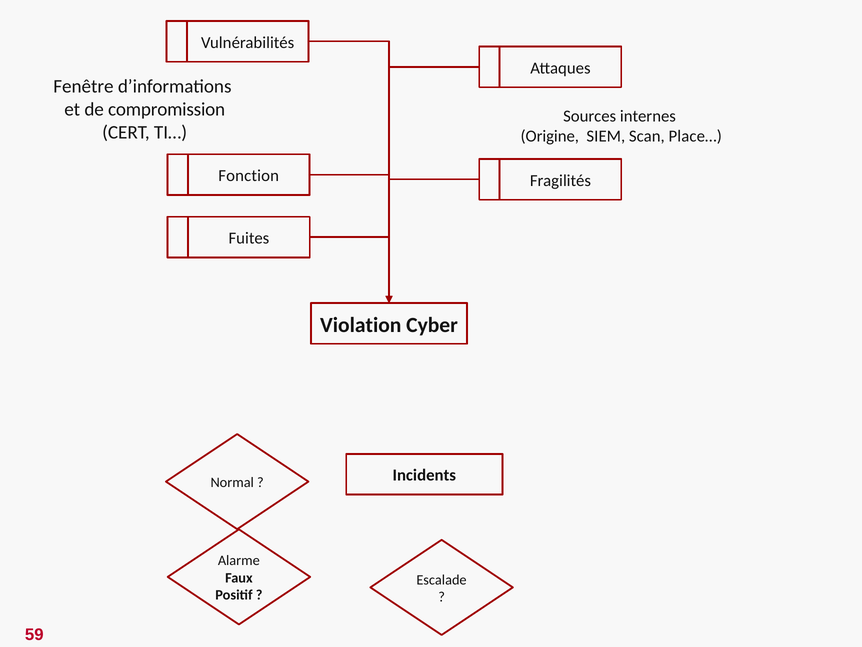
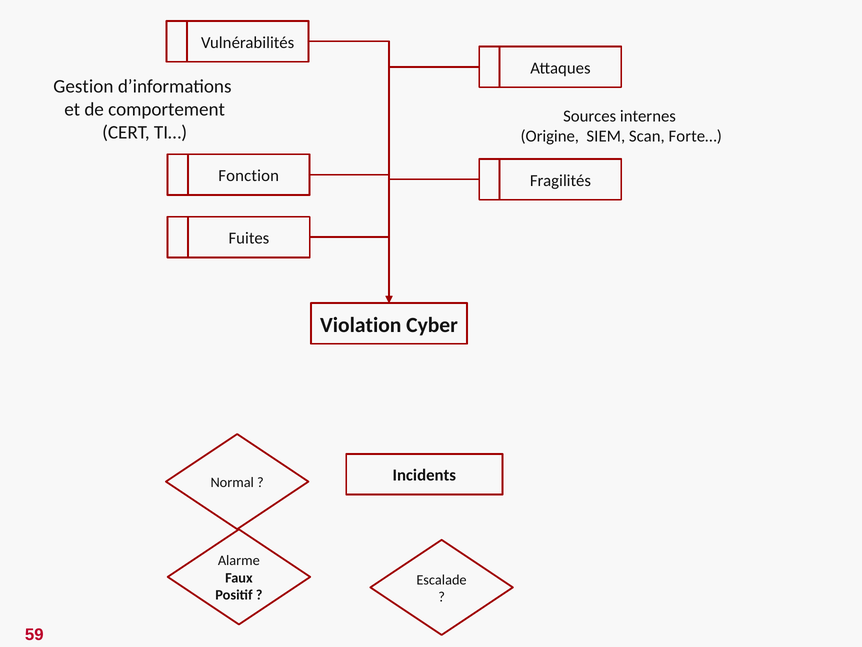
Fenêtre: Fenêtre -> Gestion (83, 86)
compromission: compromission -> comportement (167, 109)
Place…: Place… -> Forte… (695, 136)
